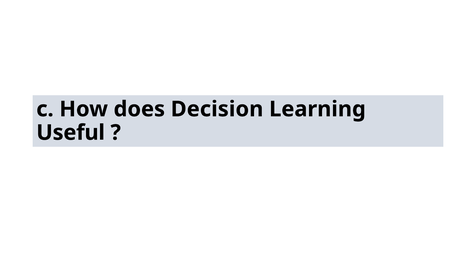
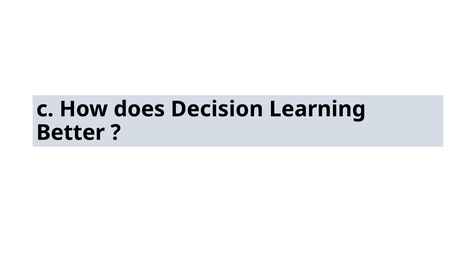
Useful: Useful -> Better (71, 133)
